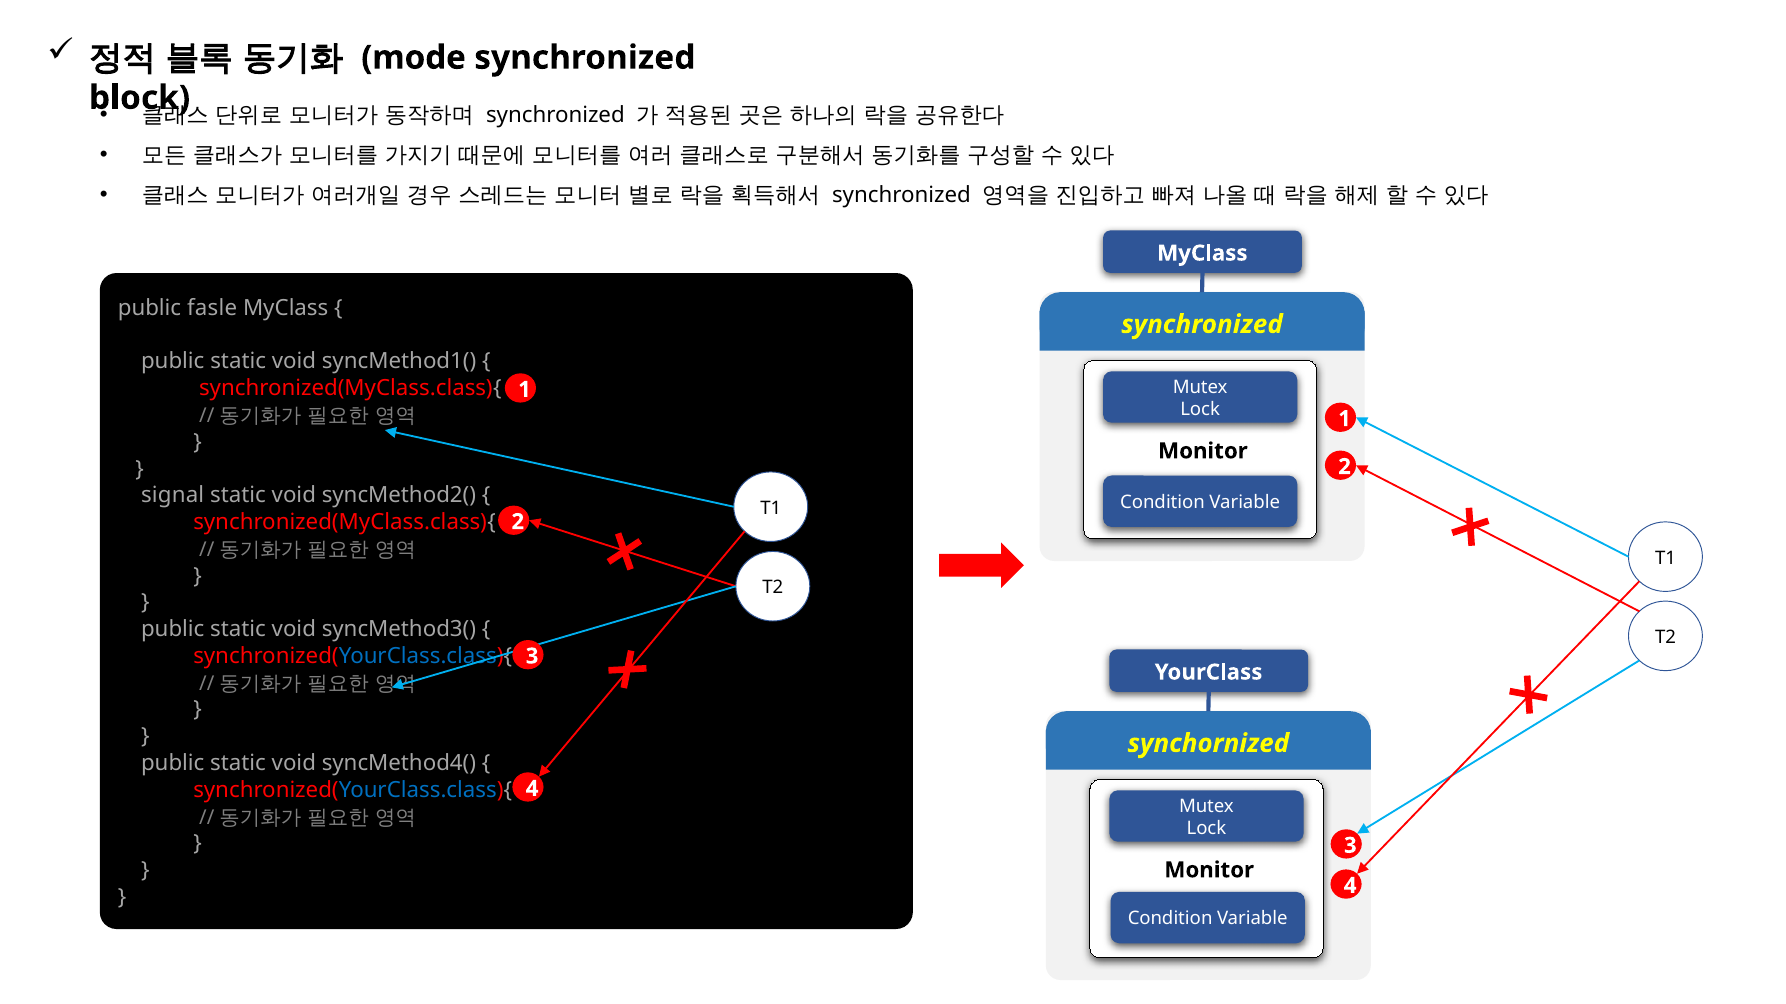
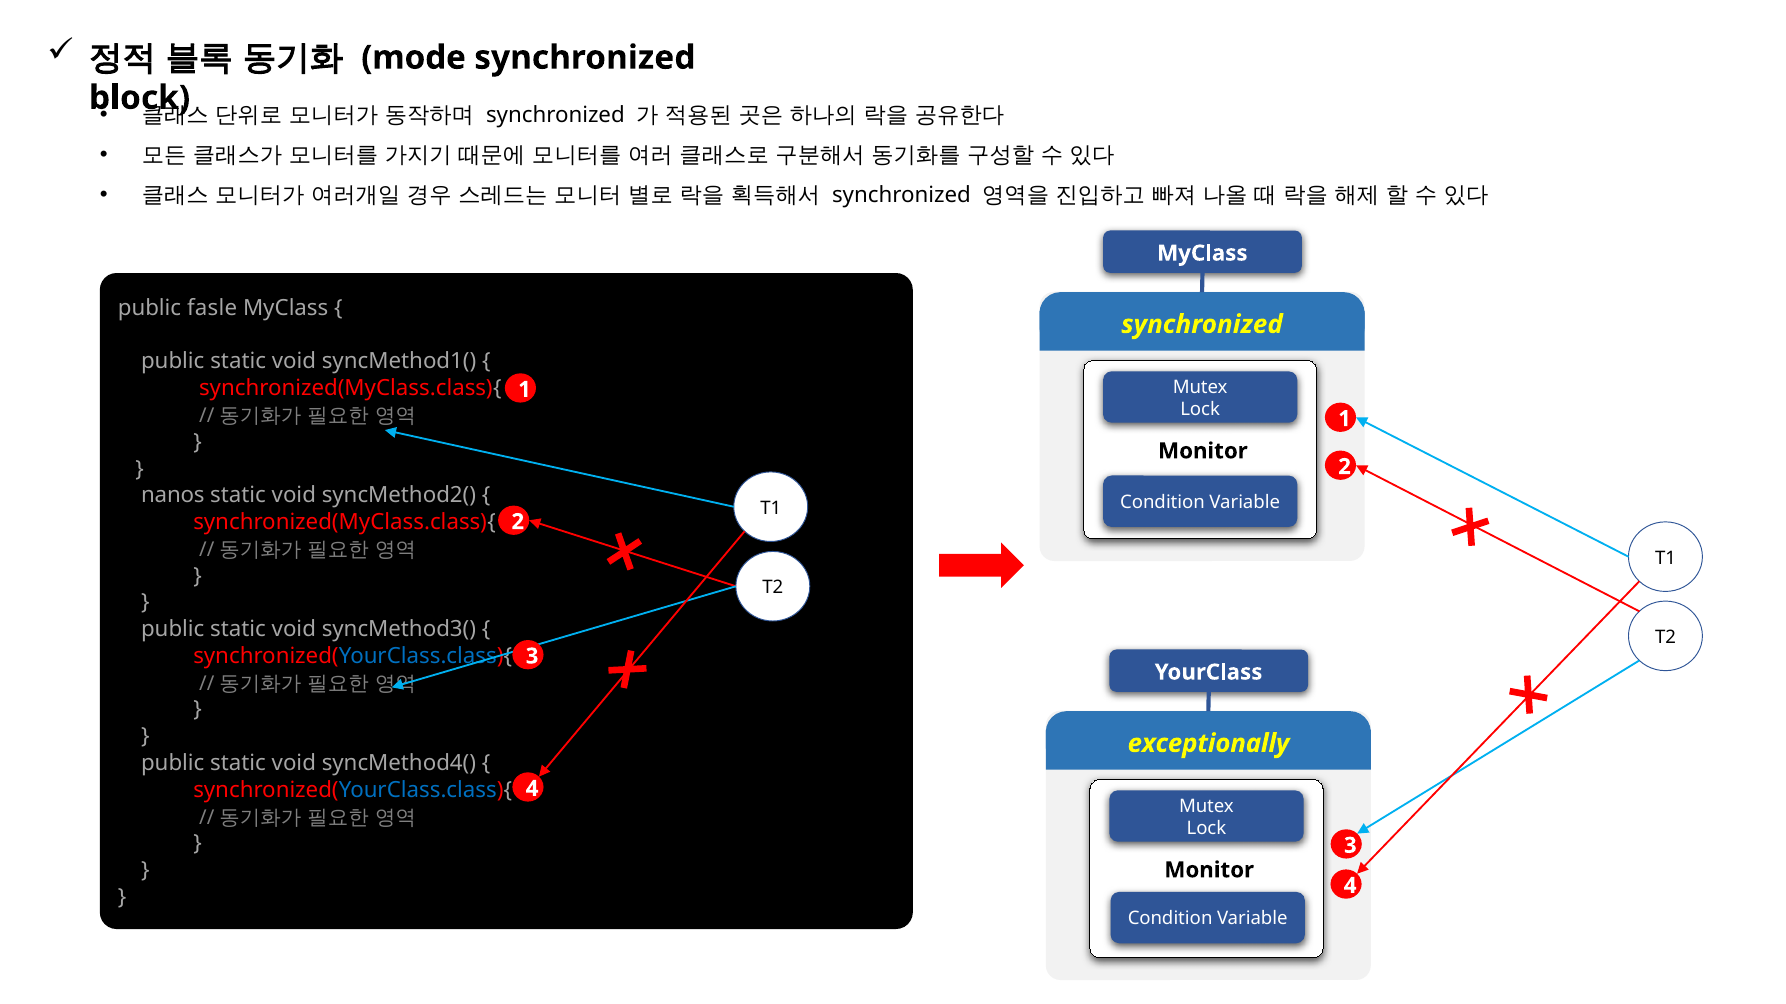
signal: signal -> nanos (173, 496)
synchornized: synchornized -> exceptionally (1209, 744)
